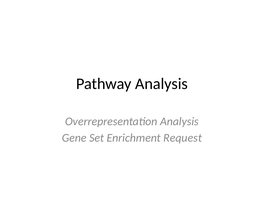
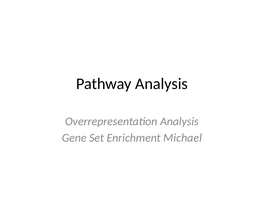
Request: Request -> Michael (183, 138)
